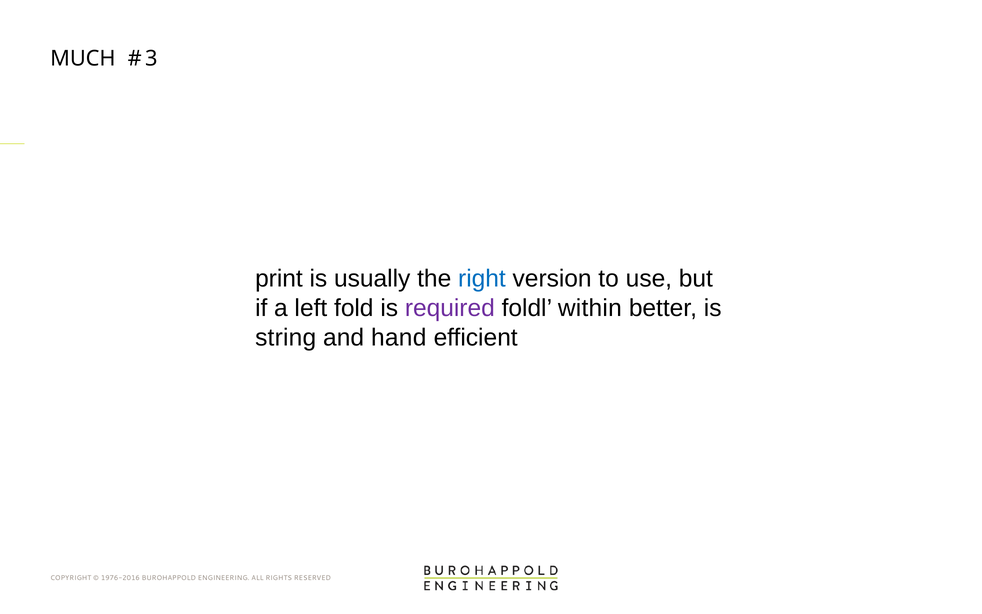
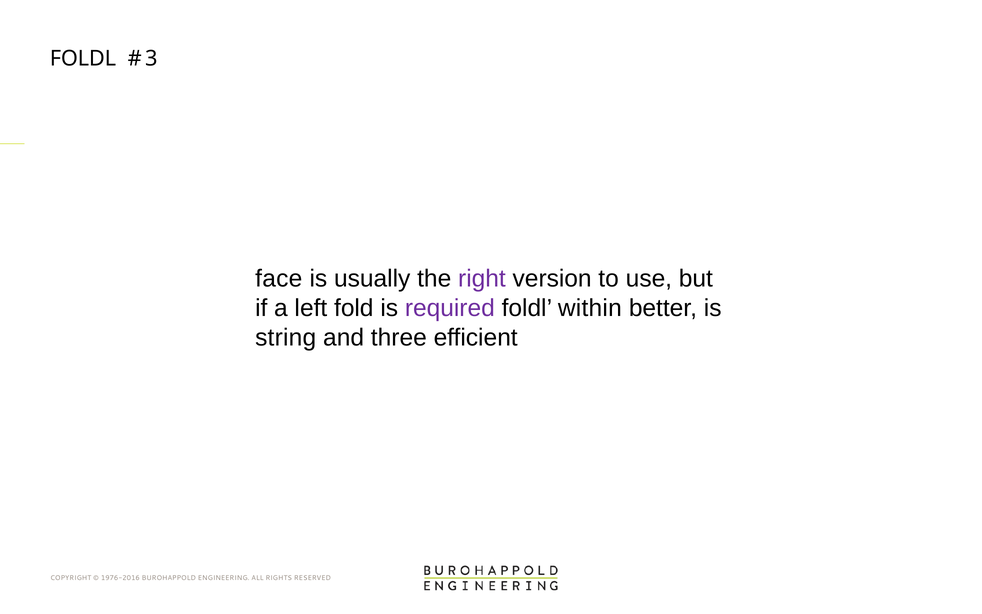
MUCH: MUCH -> FOLDL (83, 59)
print: print -> face (279, 279)
right colour: blue -> purple (482, 279)
hand: hand -> three (399, 337)
